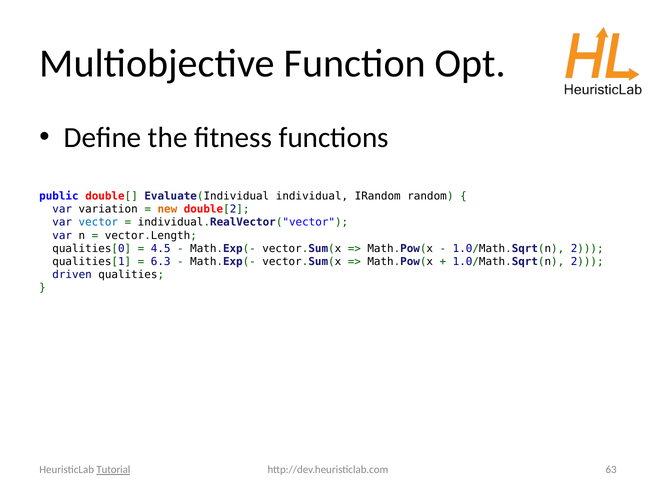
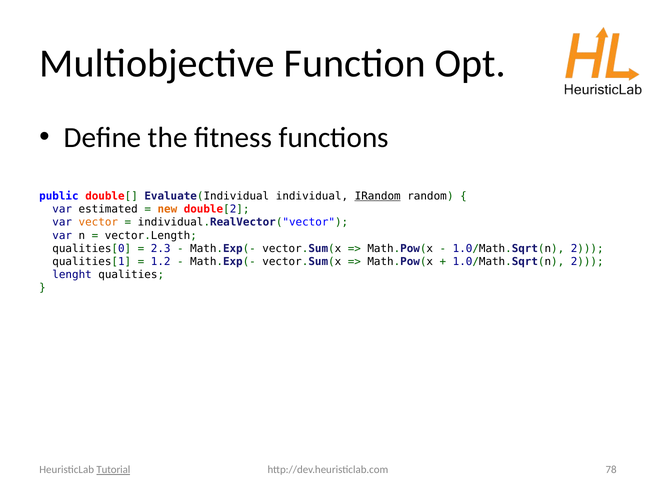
IRandom underline: none -> present (378, 196)
variation: variation -> estimated (108, 209)
vector colour: blue -> orange (98, 222)
4.5: 4.5 -> 2.3 (161, 249)
6.3: 6.3 -> 1.2 (161, 262)
driven: driven -> lenght (72, 275)
63: 63 -> 78 (611, 470)
